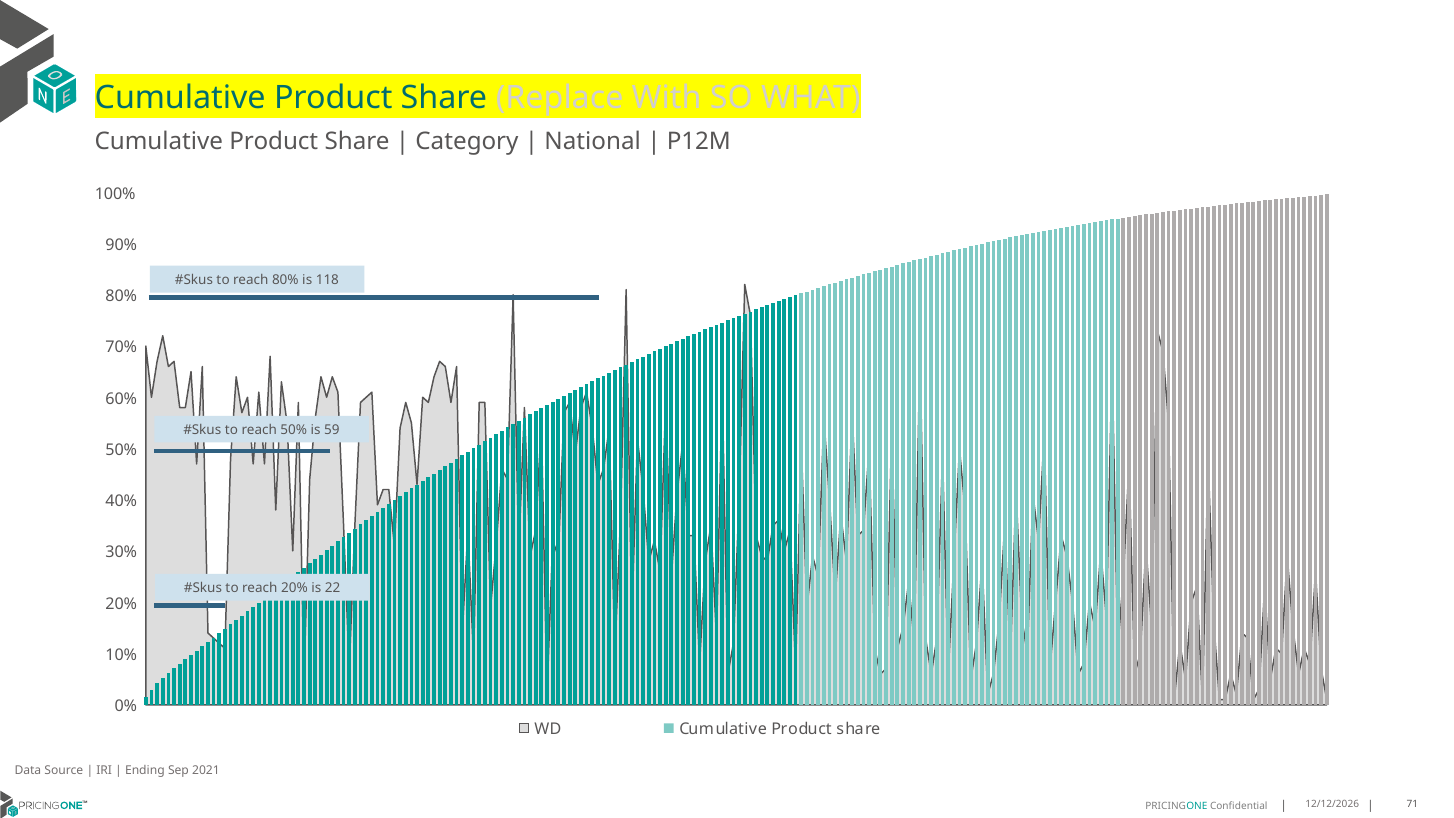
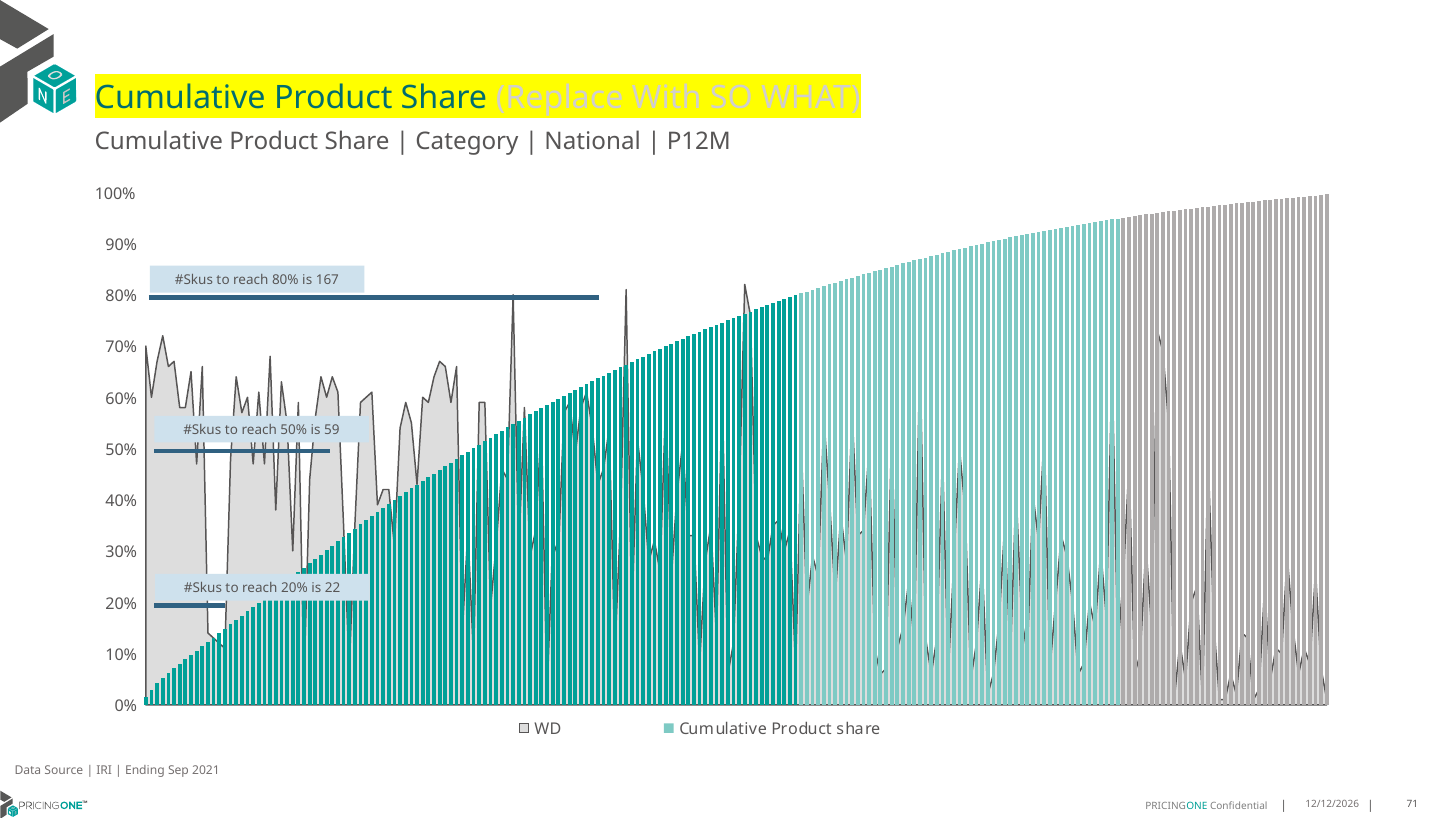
118: 118 -> 167 (327, 280)
